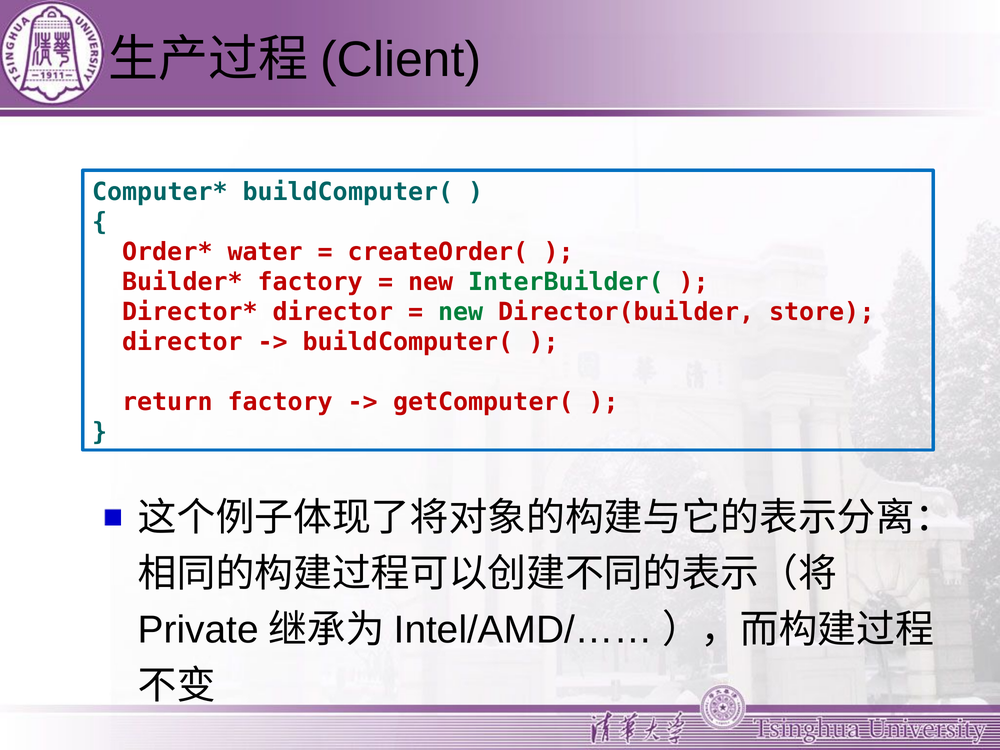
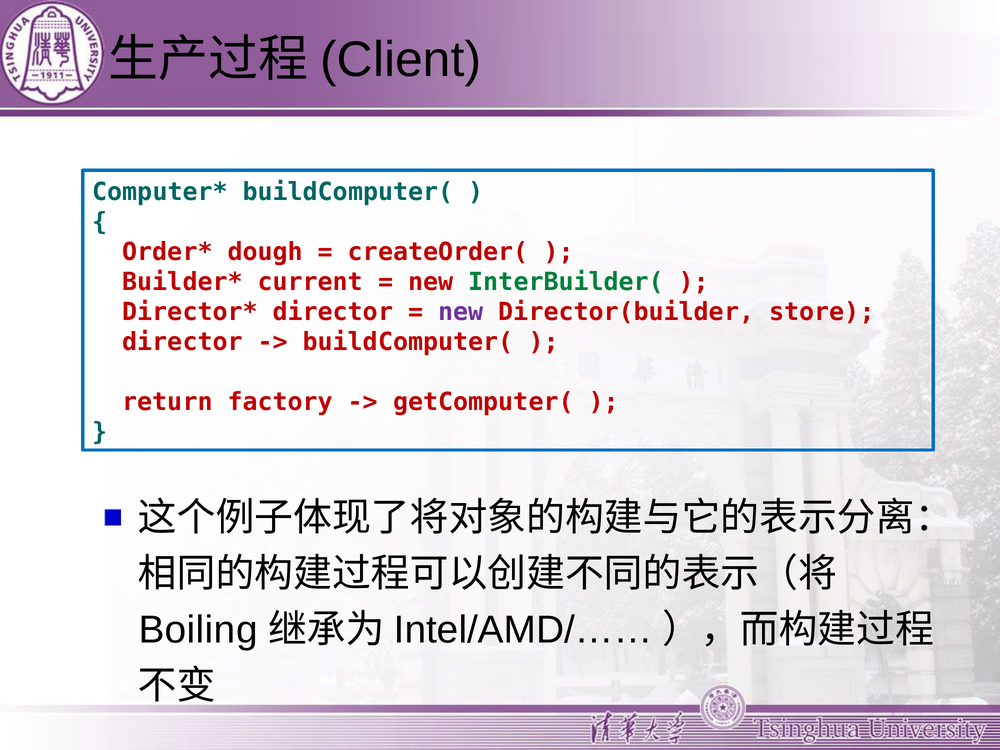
water: water -> dough (265, 252)
factory: factory -> current (310, 282)
new colour: green -> purple (461, 312)
Private: Private -> Boiling (198, 630)
